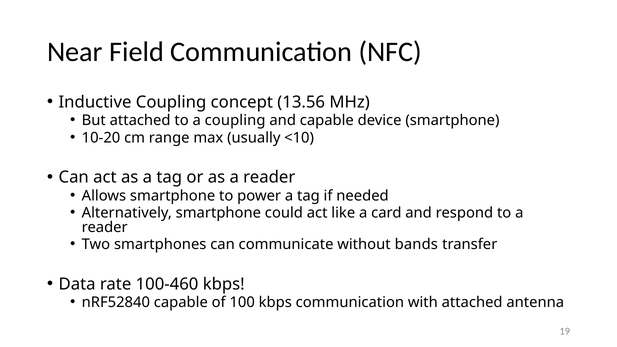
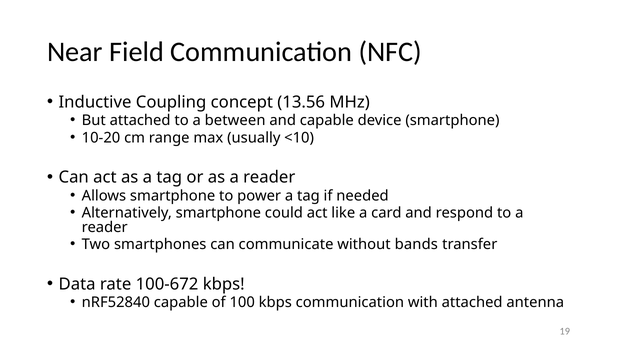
a coupling: coupling -> between (235, 120)
100-460: 100-460 -> 100-672 (167, 284)
